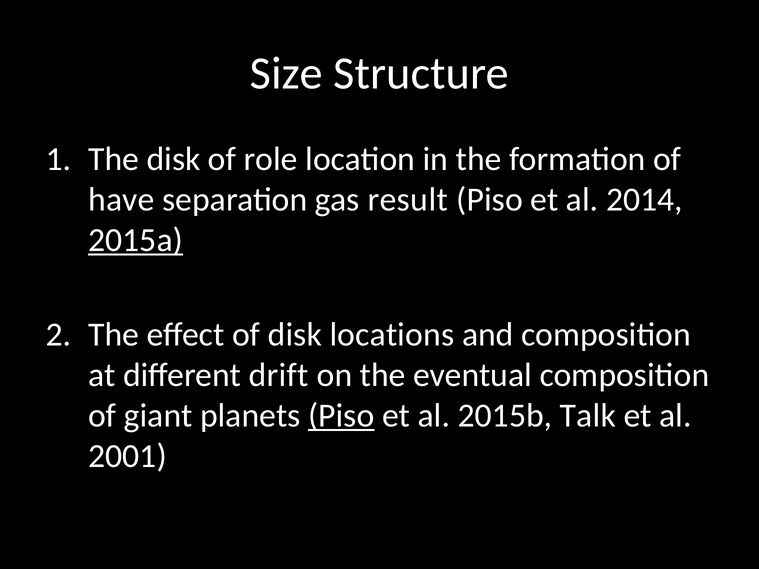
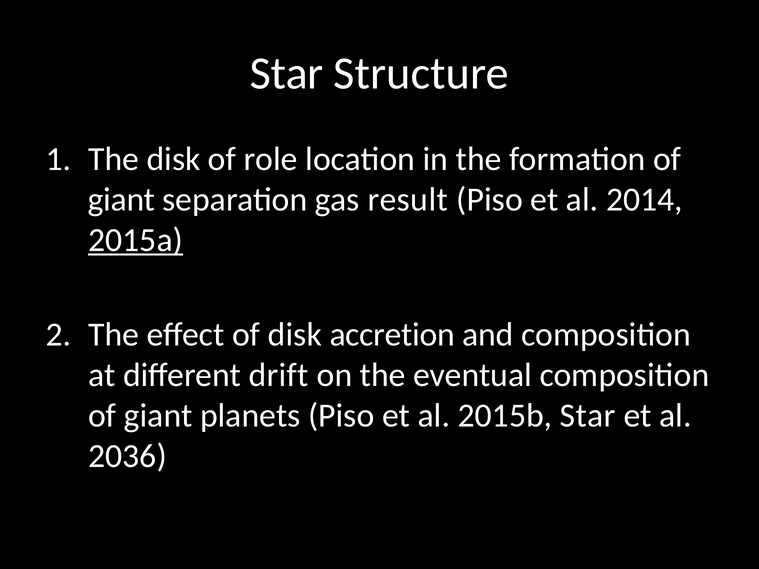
Size: Size -> Star (287, 73)
have: have -> giant (122, 200)
locations: locations -> accretion (392, 335)
Piso underline: present -> none (341, 416)
2015b Talk: Talk -> Star (588, 416)
2001: 2001 -> 2036 (128, 456)
